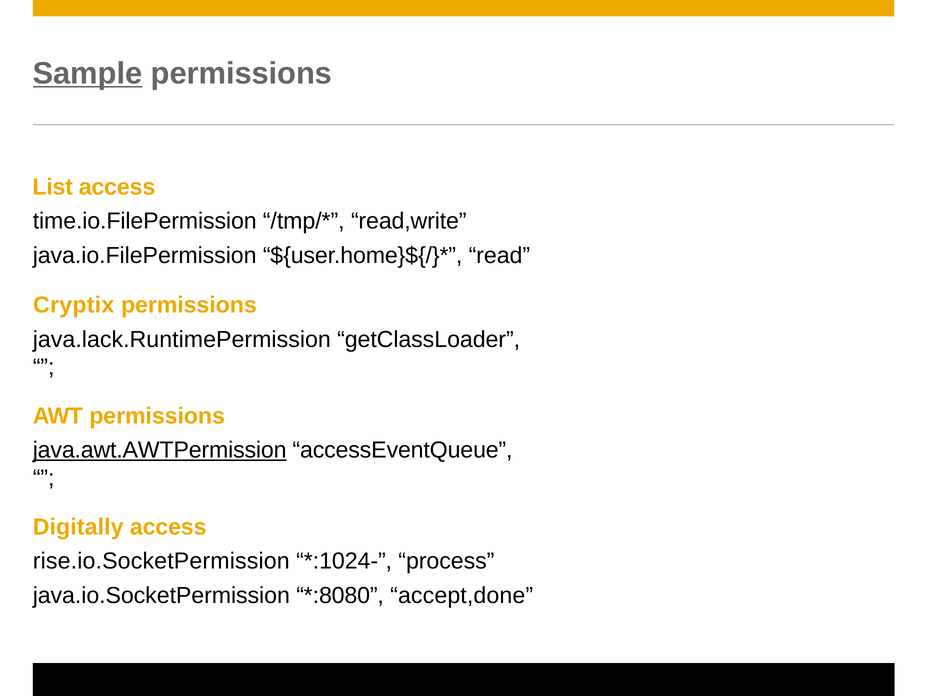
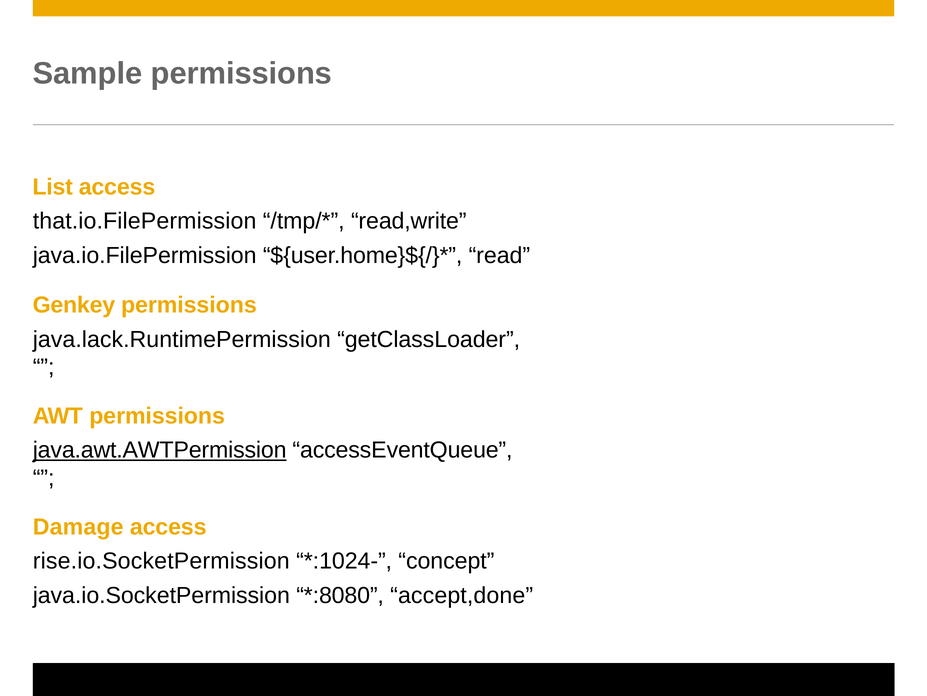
Sample underline: present -> none (88, 73)
time.io.FilePermission: time.io.FilePermission -> that.io.FilePermission (145, 221)
Cryptix: Cryptix -> Genkey (74, 305)
Digitally: Digitally -> Damage (78, 526)
process: process -> concept (446, 561)
